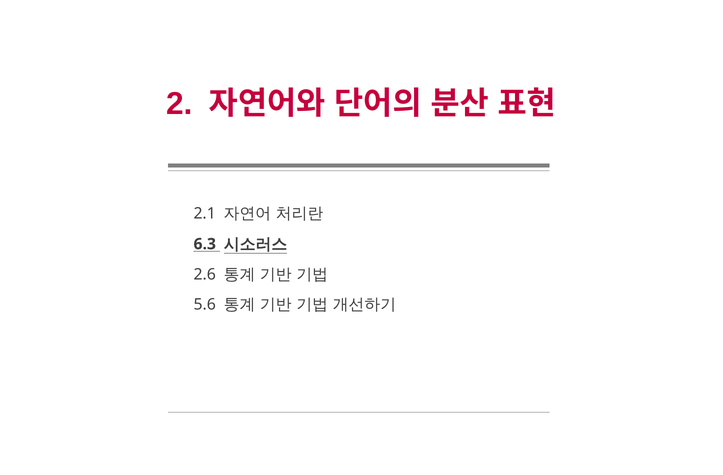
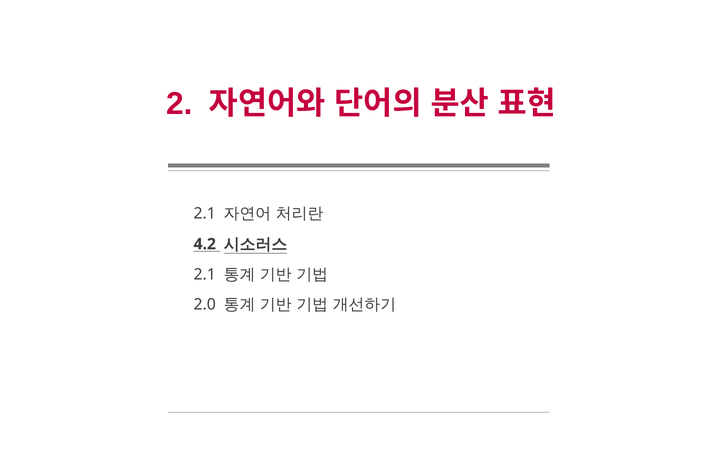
6.3: 6.3 -> 4.2 (205, 244)
2.6: 2.6 -> 2.1 (205, 274)
5.6: 5.6 -> 2.0 (205, 305)
